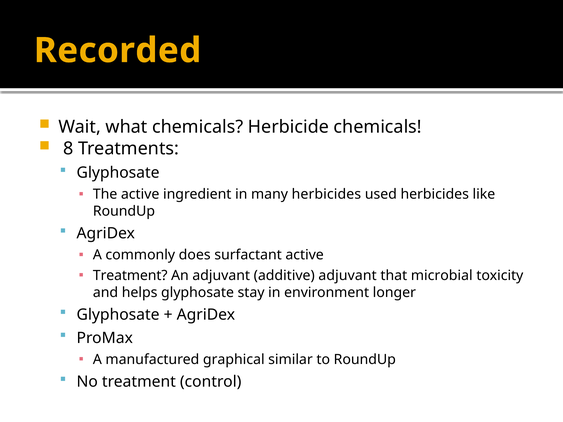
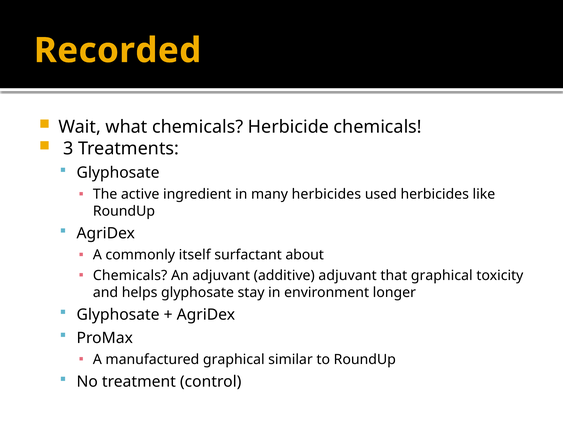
8: 8 -> 3 (68, 149)
does: does -> itself (195, 255)
surfactant active: active -> about (305, 255)
Treatment: Treatment -> Chemicals (130, 276)
that microbial: microbial -> graphical (442, 276)
